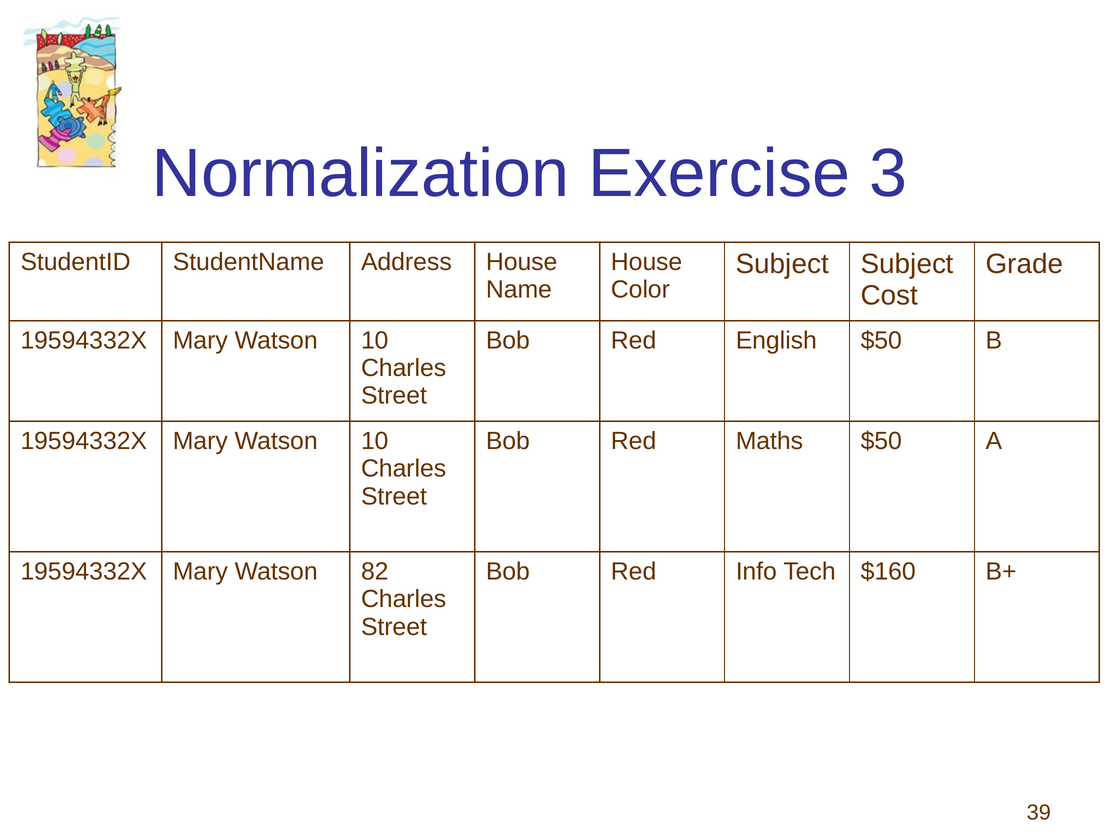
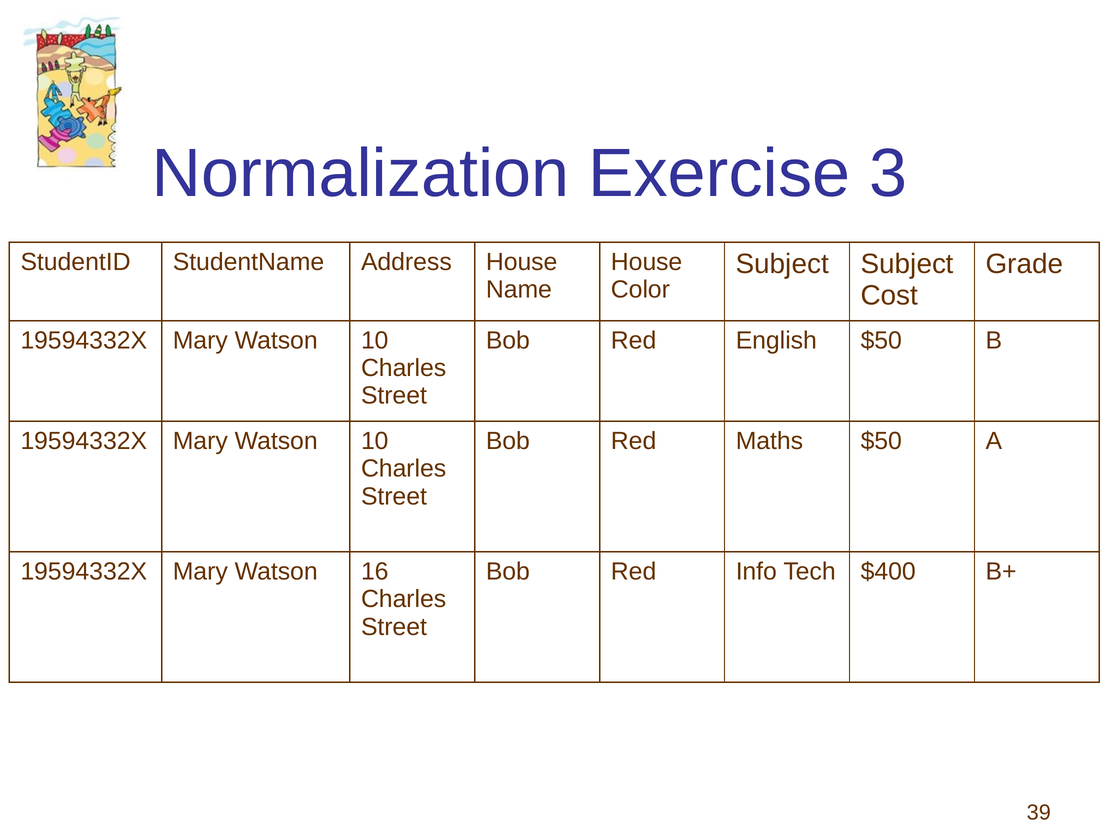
82: 82 -> 16 (375, 571)
$160: $160 -> $400 (888, 571)
